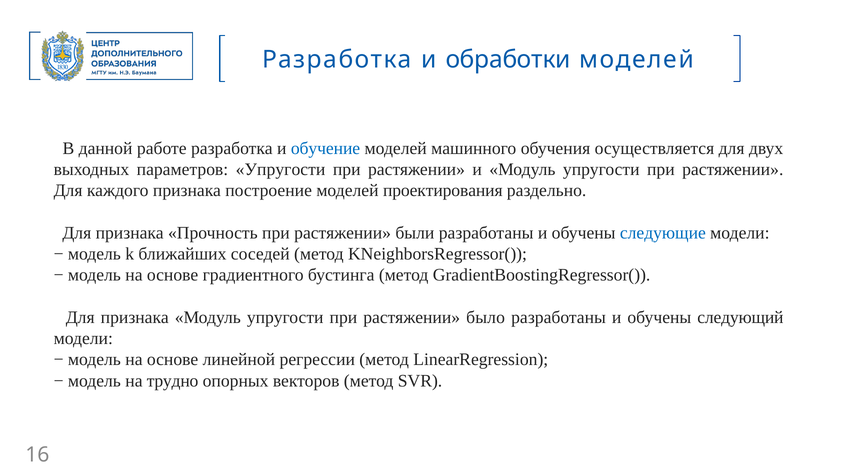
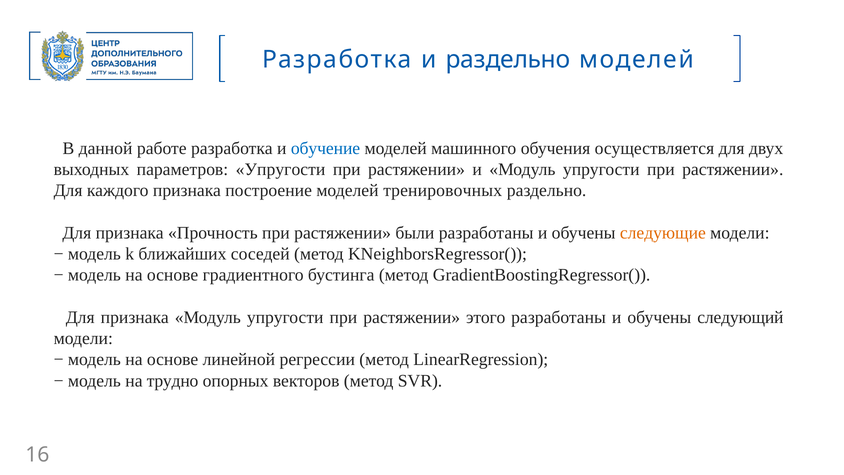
и обработки: обработки -> раздельно (508, 60)
проектирования: проектирования -> тренировочных (443, 191)
следующие colour: blue -> orange (663, 233)
было: было -> этого (486, 317)
